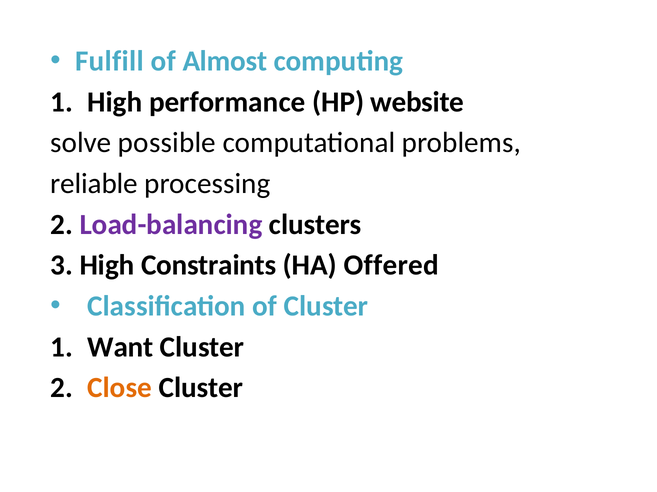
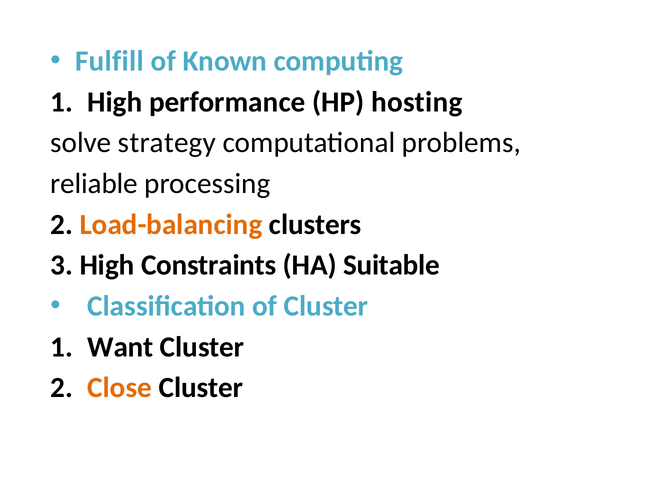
Almost: Almost -> Known (225, 61)
website: website -> hosting (417, 102)
possible: possible -> strategy (167, 143)
Load-balancing colour: purple -> orange (171, 225)
Offered: Offered -> Suitable (392, 266)
